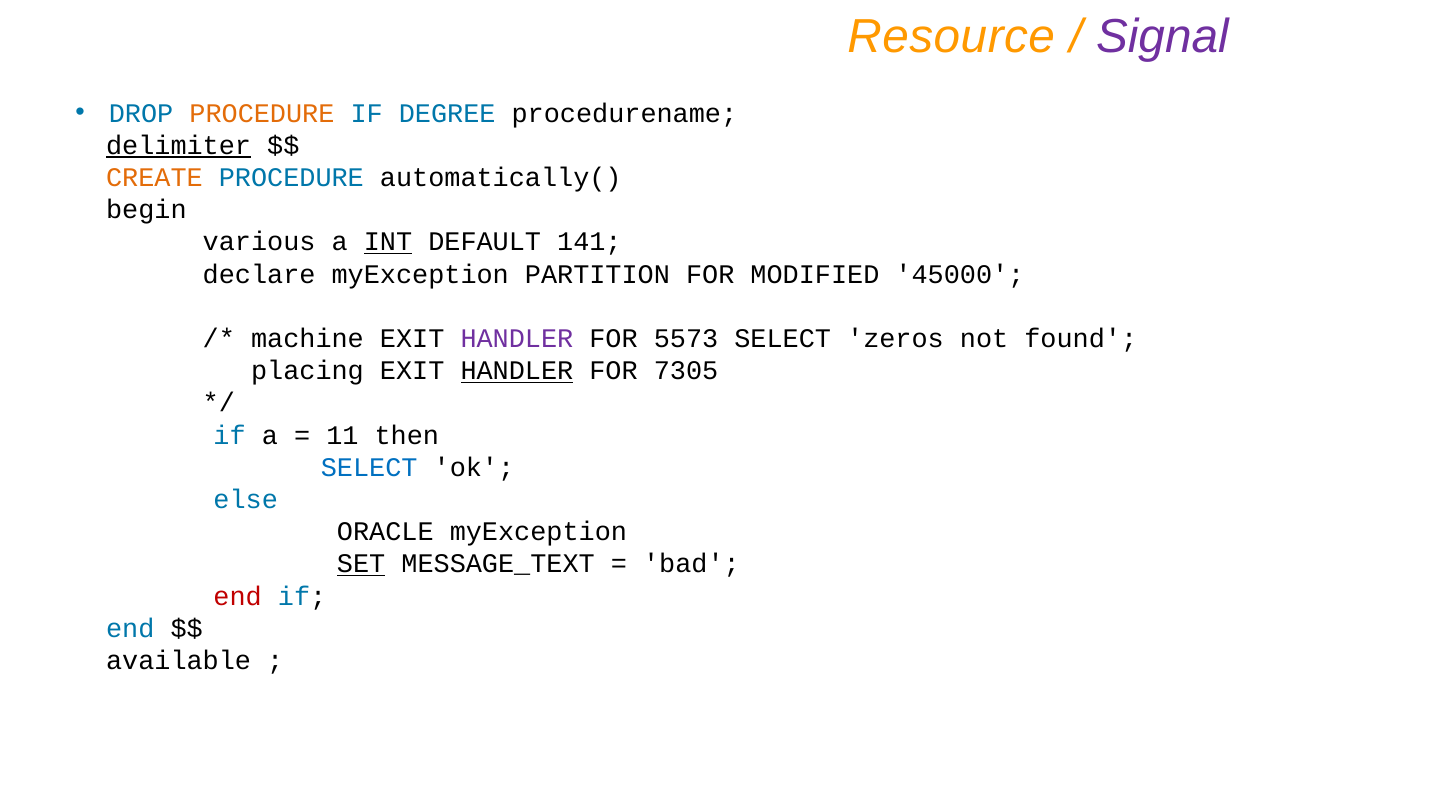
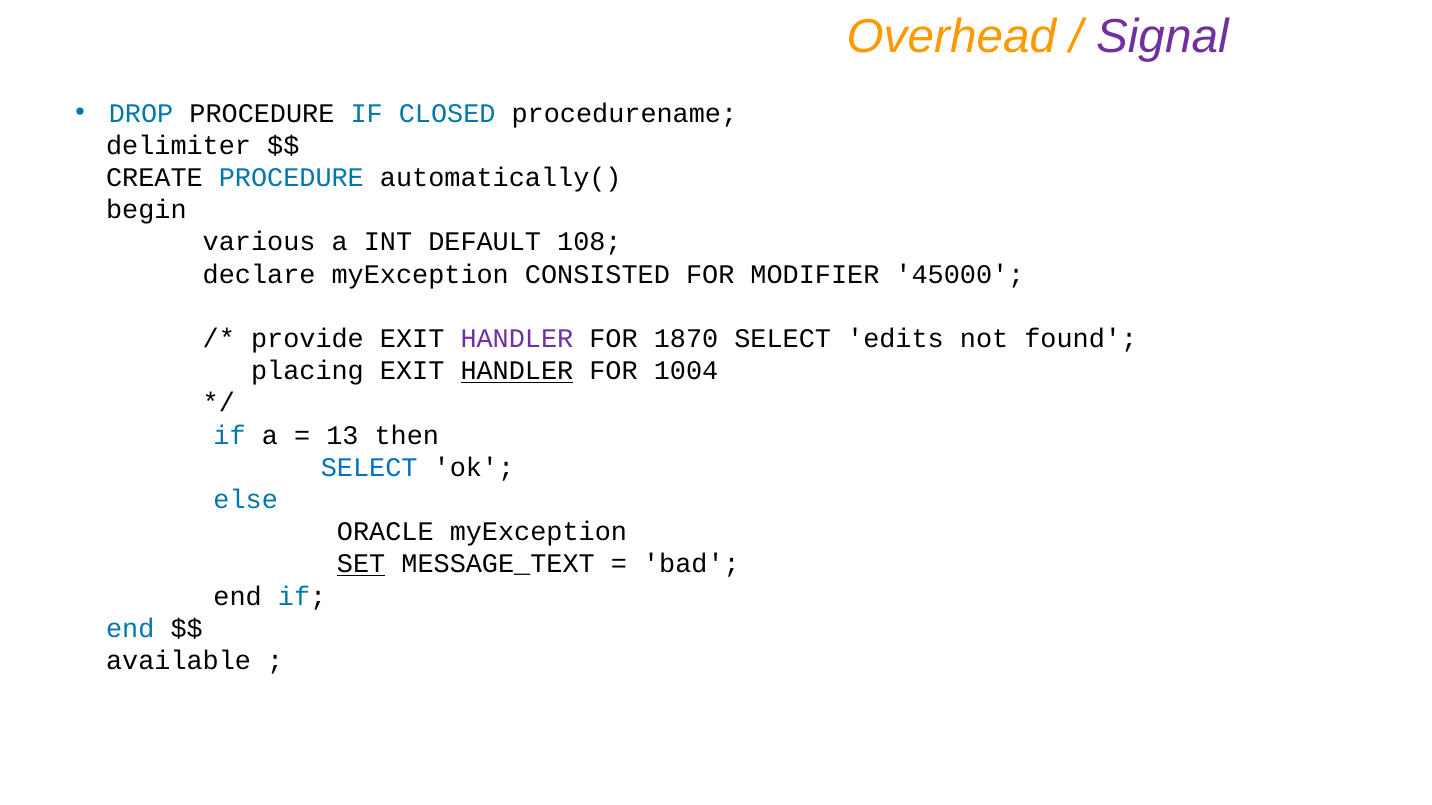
Resource: Resource -> Overhead (951, 37)
PROCEDURE colour: orange -> black (262, 113)
DEGREE: DEGREE -> CLOSED (447, 113)
delimiter underline: present -> none (179, 146)
CREATE colour: orange -> black (154, 178)
INT underline: present -> none (388, 242)
141: 141 -> 108 (589, 242)
PARTITION: PARTITION -> CONSISTED (597, 274)
MODIFIED: MODIFIED -> MODIFIER (815, 274)
machine: machine -> provide (307, 339)
5573: 5573 -> 1870 (686, 339)
zeros: zeros -> edits (895, 339)
7305: 7305 -> 1004 (686, 371)
11: 11 -> 13 (342, 436)
end colour: red -> black (238, 597)
